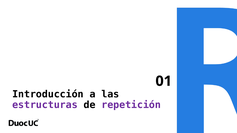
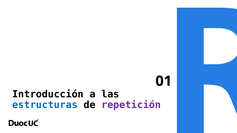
estructuras colour: purple -> blue (45, 105)
